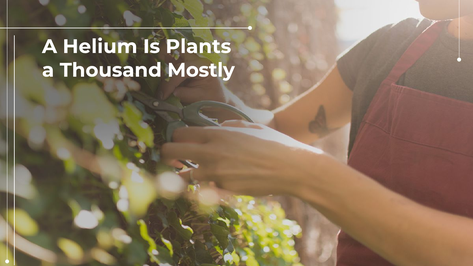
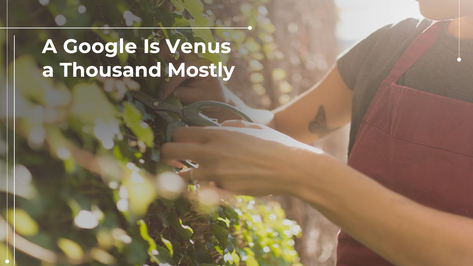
Helium: Helium -> Google (100, 47)
Plants: Plants -> Venus (198, 47)
